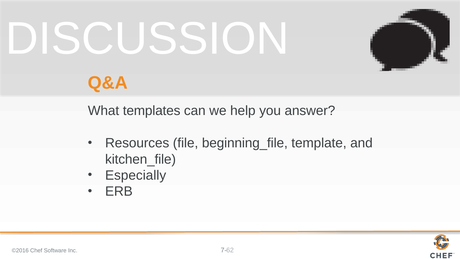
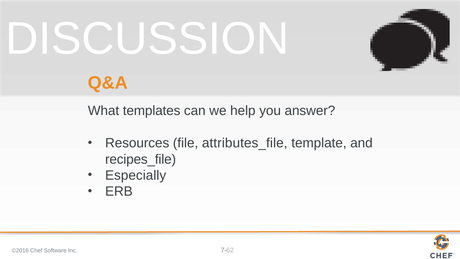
beginning_file: beginning_file -> attributes_file (245, 143)
kitchen_file: kitchen_file -> recipes_file (141, 159)
